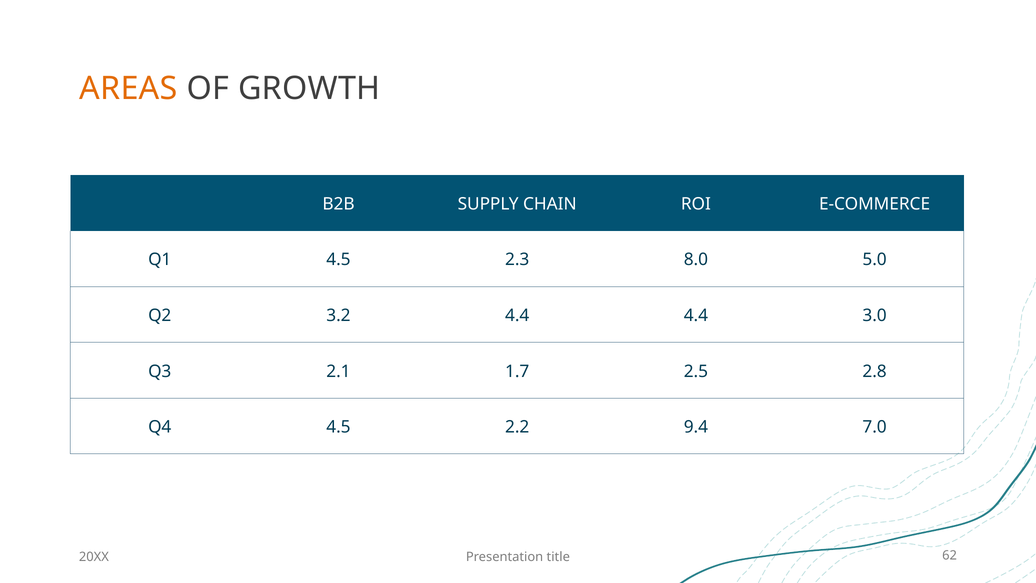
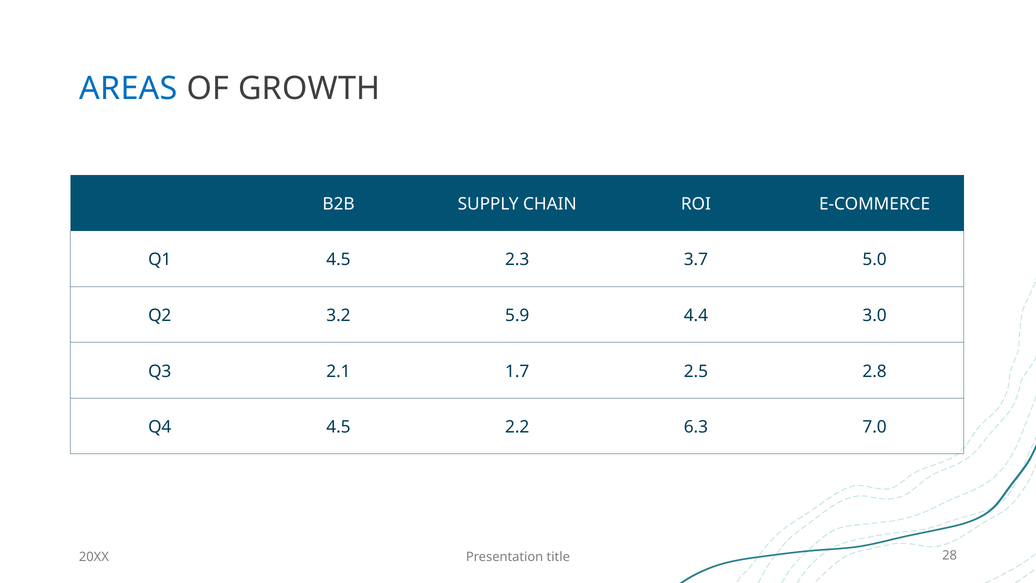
AREAS colour: orange -> blue (128, 88)
8.0: 8.0 -> 3.7 (696, 260)
3.2 4.4: 4.4 -> 5.9 (517, 315)
9.4: 9.4 -> 6.3 (696, 427)
62: 62 -> 28 (950, 555)
